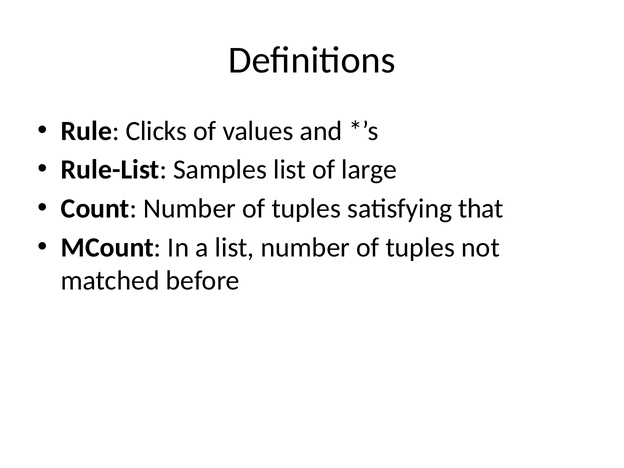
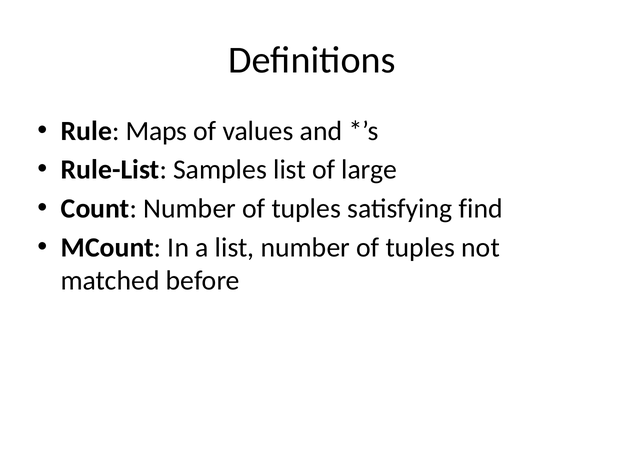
Clicks: Clicks -> Maps (156, 131)
that: that -> find (481, 209)
